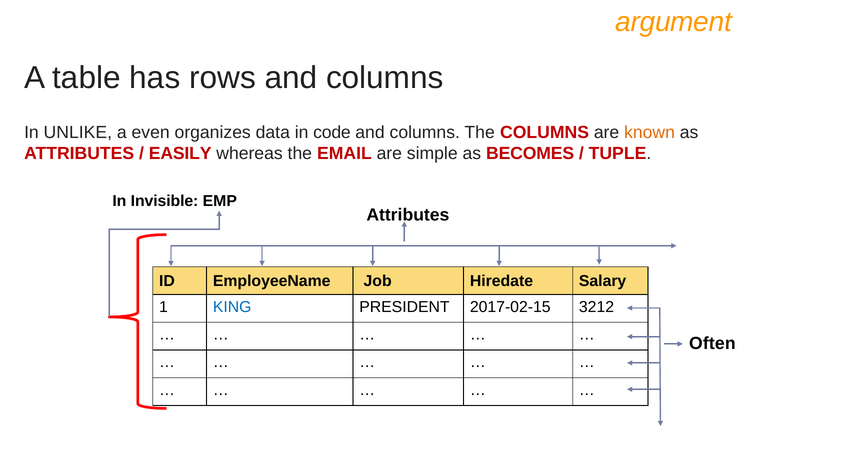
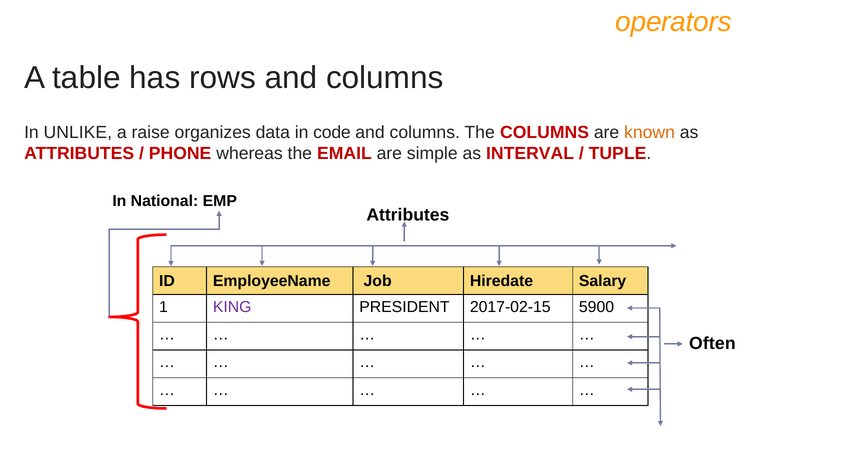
argument: argument -> operators (674, 22)
even: even -> raise (151, 132)
EASILY: EASILY -> PHONE (180, 154)
BECOMES: BECOMES -> INTERVAL (530, 154)
Invisible: Invisible -> National (165, 201)
KING colour: blue -> purple (232, 307)
3212: 3212 -> 5900 (597, 307)
